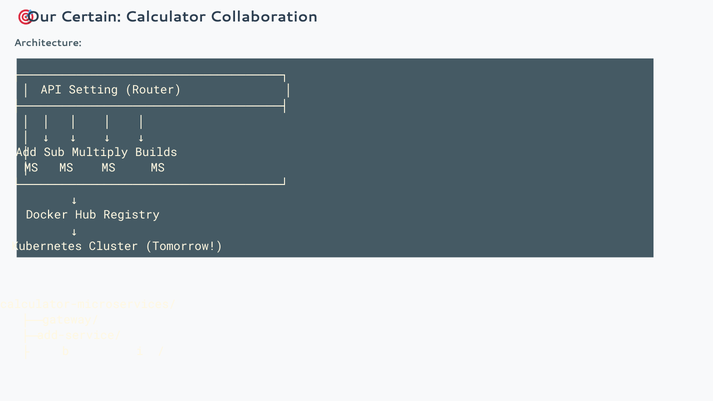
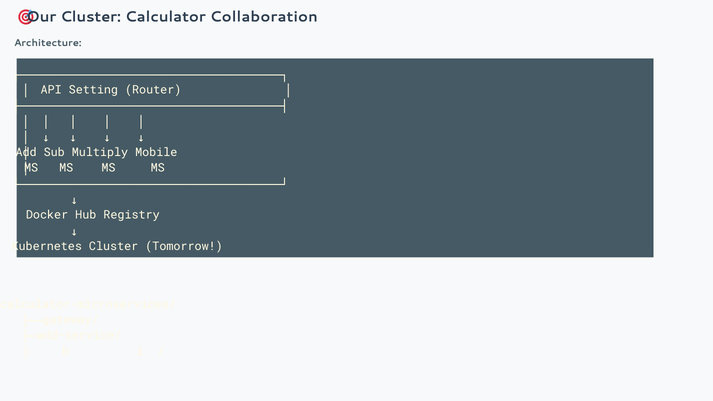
Our Certain: Certain -> Cluster (91, 17)
Builds: Builds -> Mobile (156, 152)
